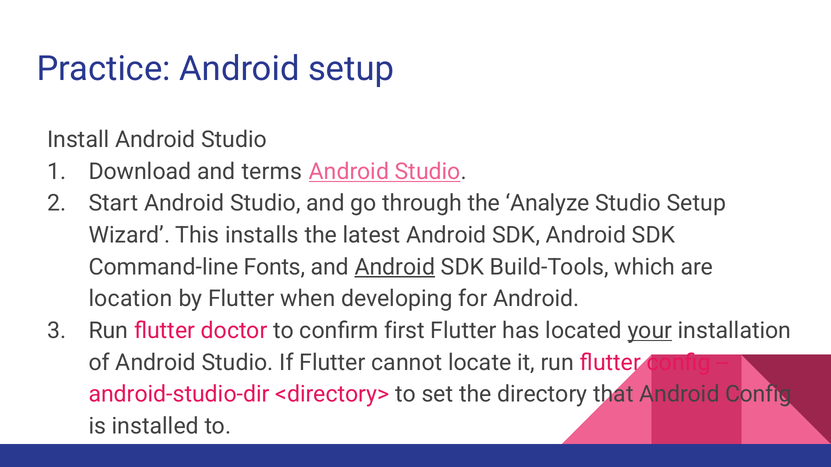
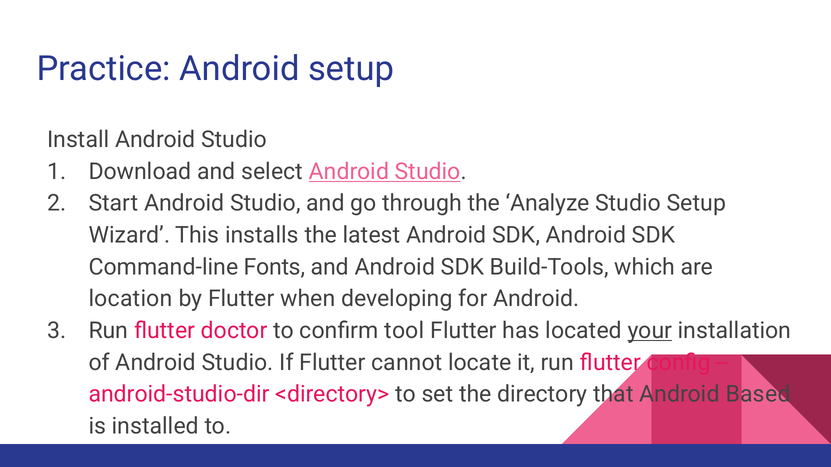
terms: terms -> select (272, 172)
Android underline: present -> none (395, 267)
first: first -> tool (404, 331)
Android Config: Config -> Based (758, 395)
